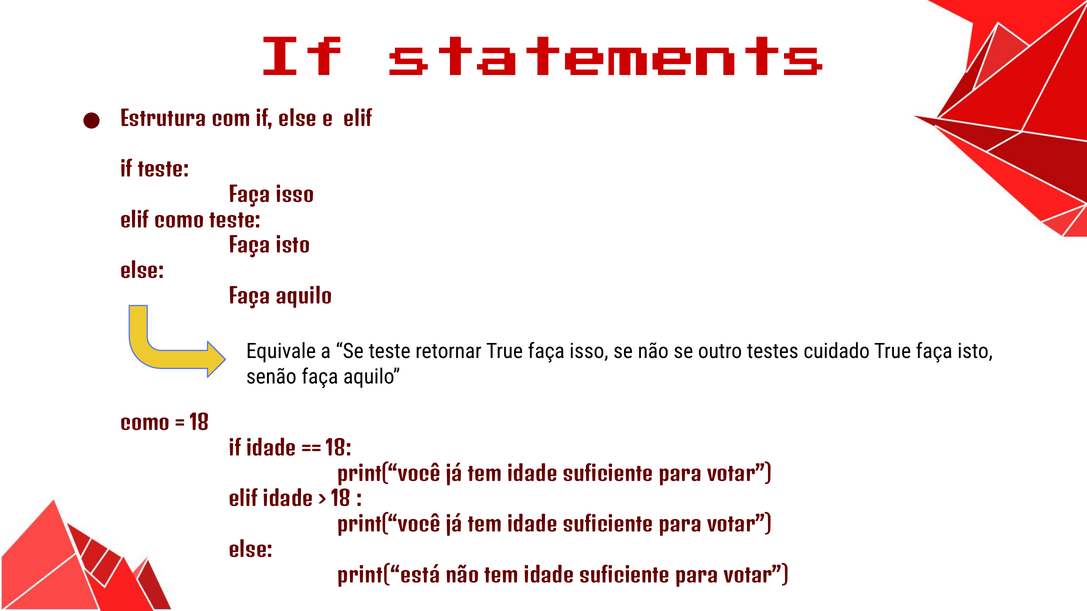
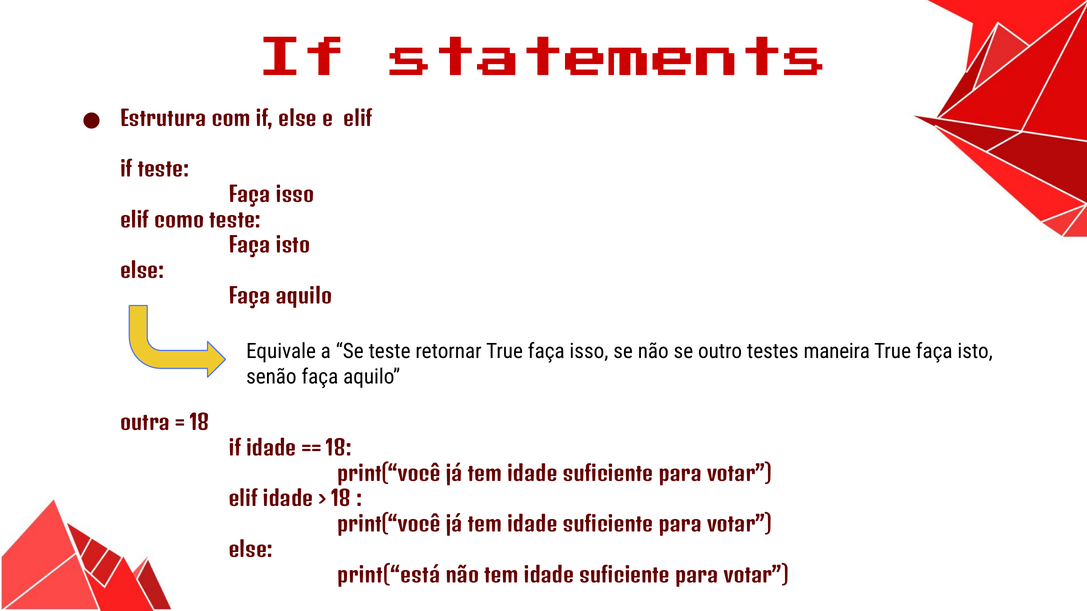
cuidado: cuidado -> maneira (837, 351)
como: como -> outra (145, 424)
